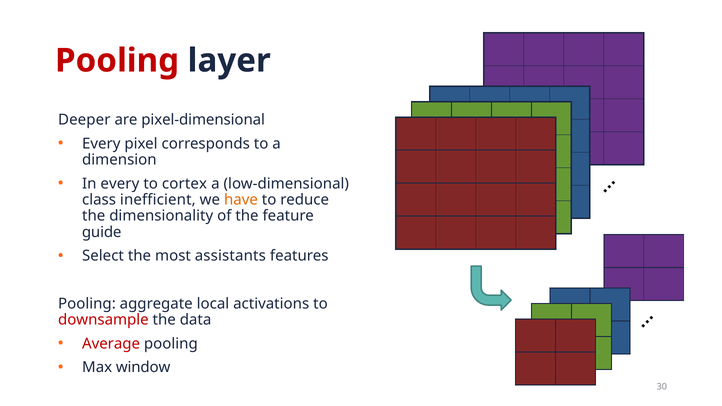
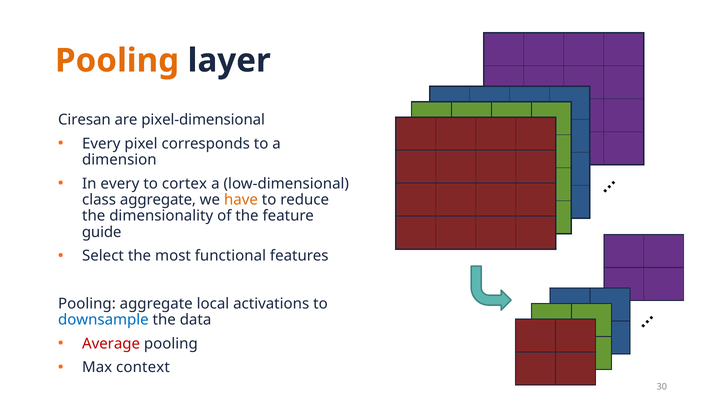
Pooling colour: red -> orange (117, 61)
Deeper: Deeper -> Ciresan (84, 120)
class inefficient: inefficient -> aggregate (158, 200)
assistants: assistants -> functional (230, 256)
downsample colour: red -> blue (103, 320)
window: window -> context (143, 367)
